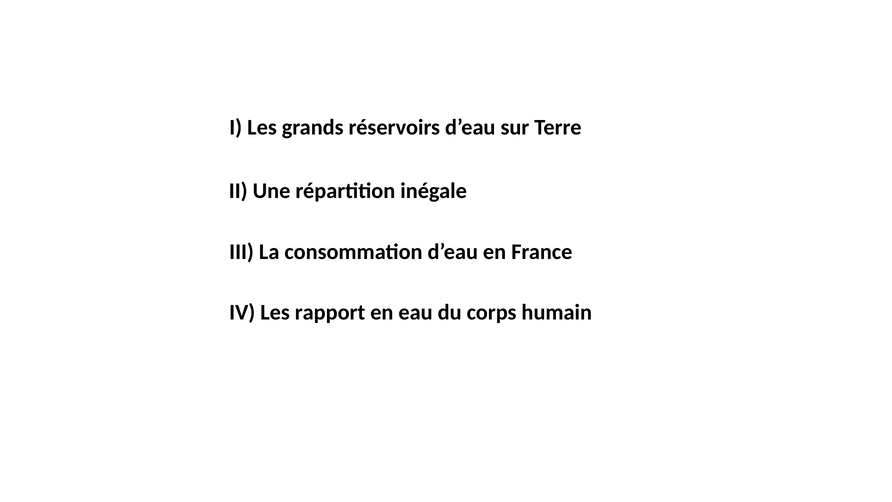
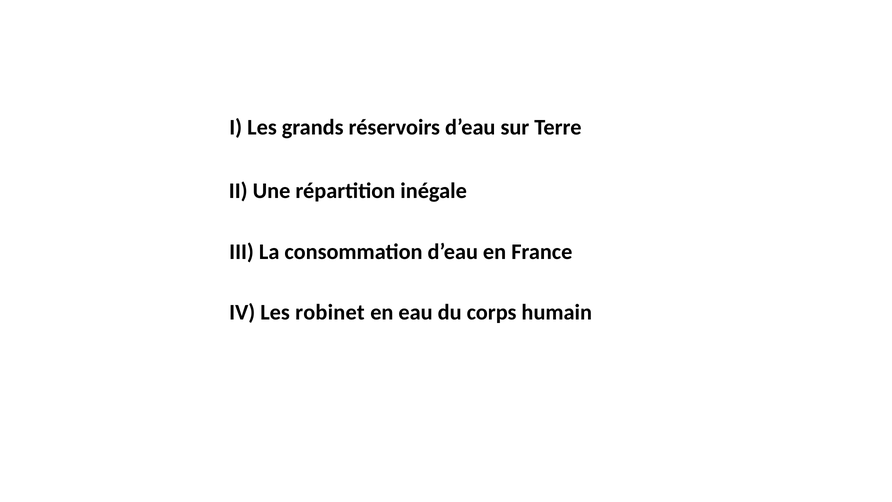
rapport: rapport -> robinet (330, 312)
